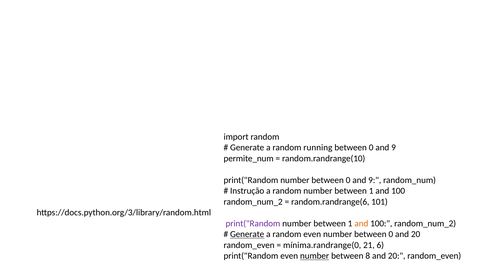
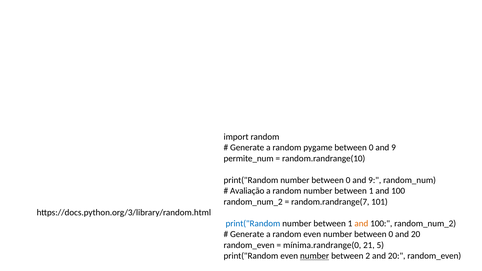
running: running -> pygame (318, 148)
Instrução: Instrução -> Avaliação (247, 191)
random.randrange(6: random.randrange(6 -> random.randrange(7 (330, 202)
print("Random colour: purple -> blue (253, 224)
Generate underline: present -> none (247, 234)
6: 6 -> 5 (380, 245)
8: 8 -> 2 (368, 256)
